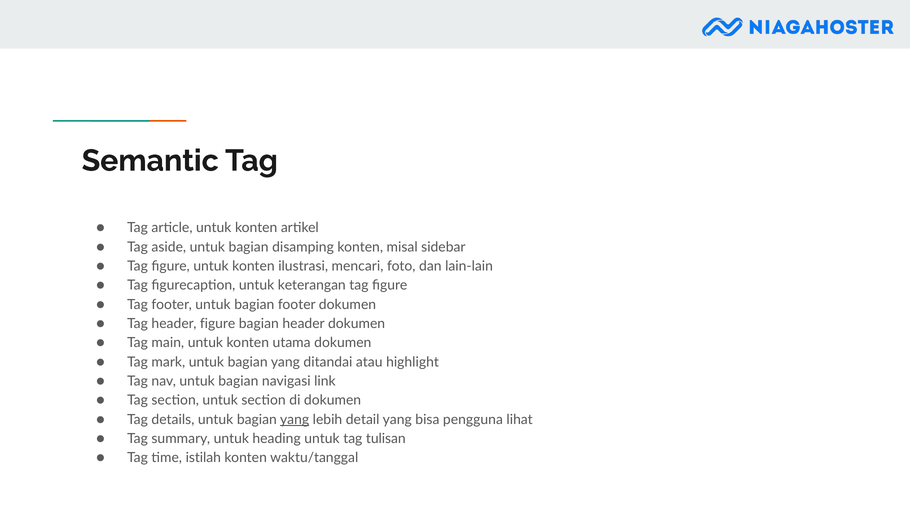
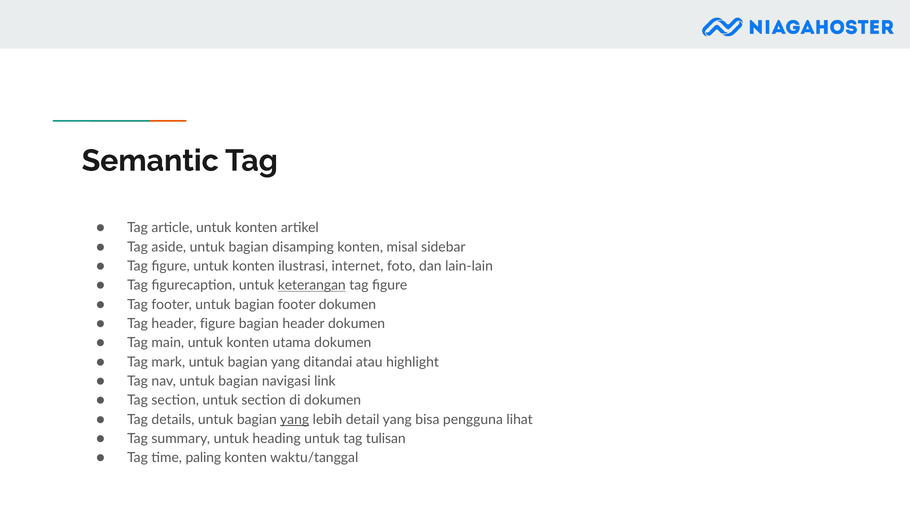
mencari: mencari -> internet (358, 266)
keterangan underline: none -> present (312, 285)
istilah: istilah -> paling (203, 458)
